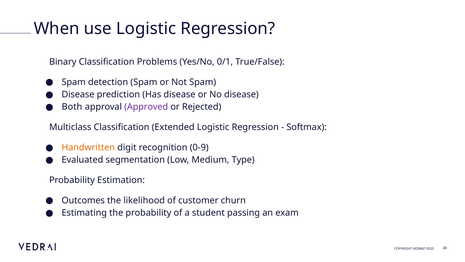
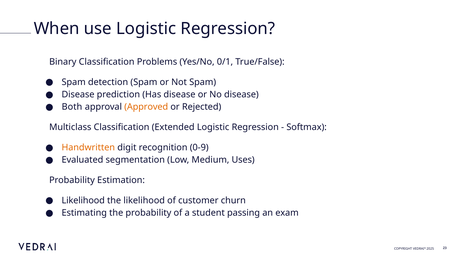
Approved colour: purple -> orange (146, 107)
Type: Type -> Uses (243, 160)
Outcomes: Outcomes -> Likelihood (83, 200)
